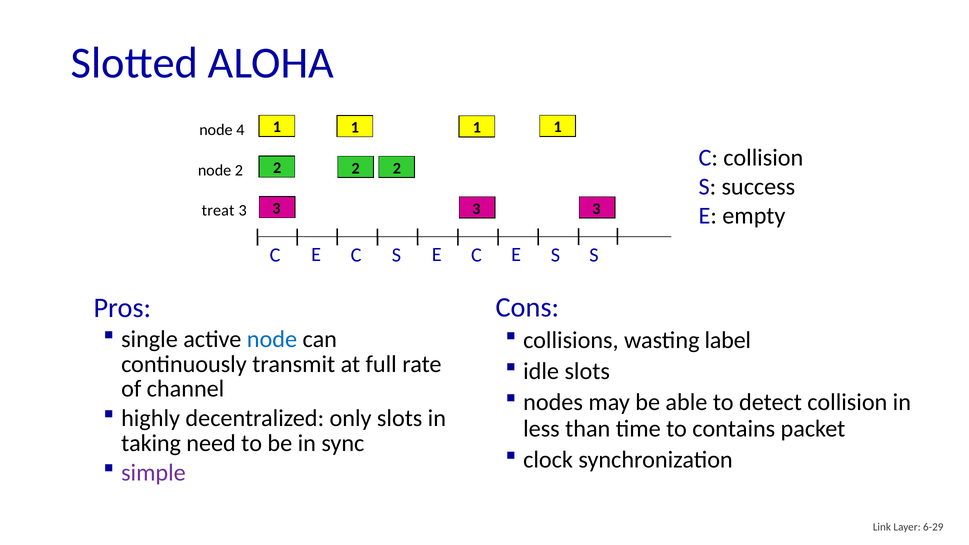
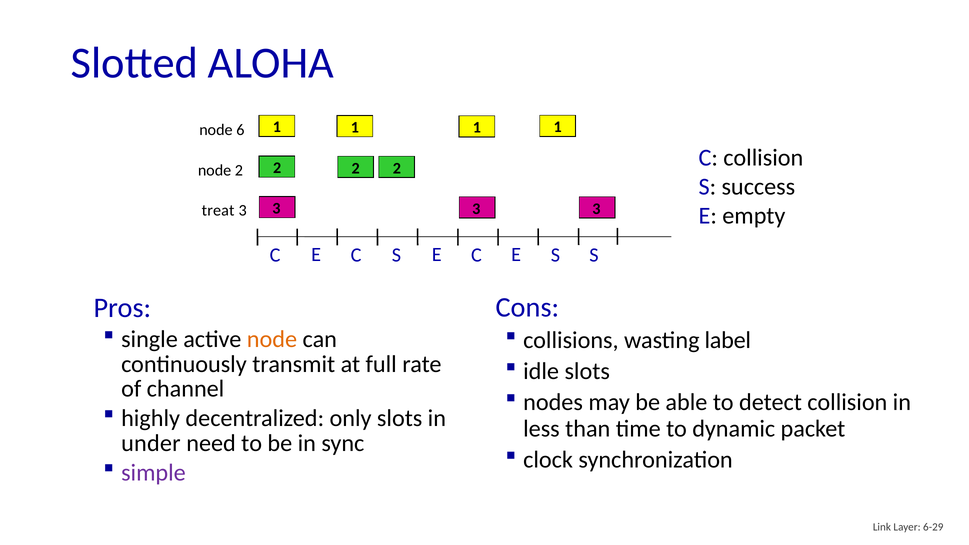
4: 4 -> 6 (240, 130)
node colour: blue -> orange (272, 340)
contains: contains -> dynamic (734, 429)
taking: taking -> under (151, 443)
